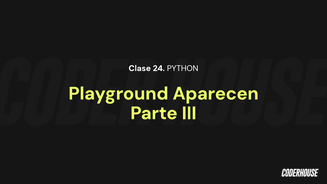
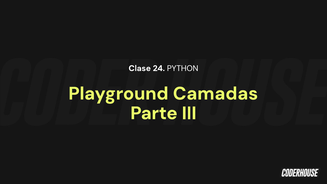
Aparecen: Aparecen -> Camadas (215, 94)
